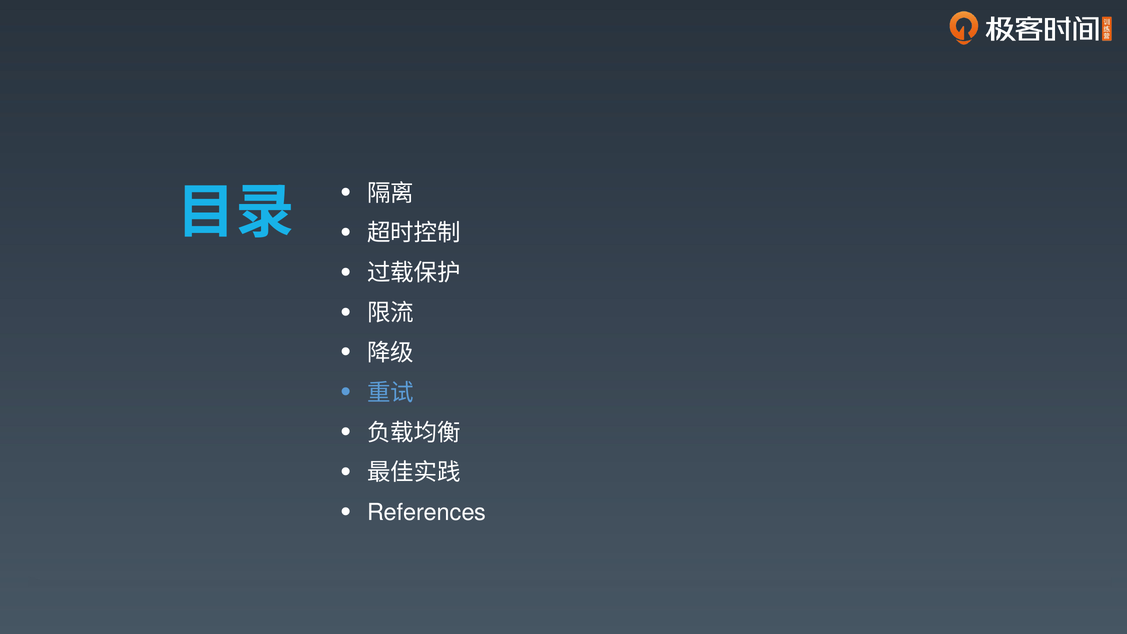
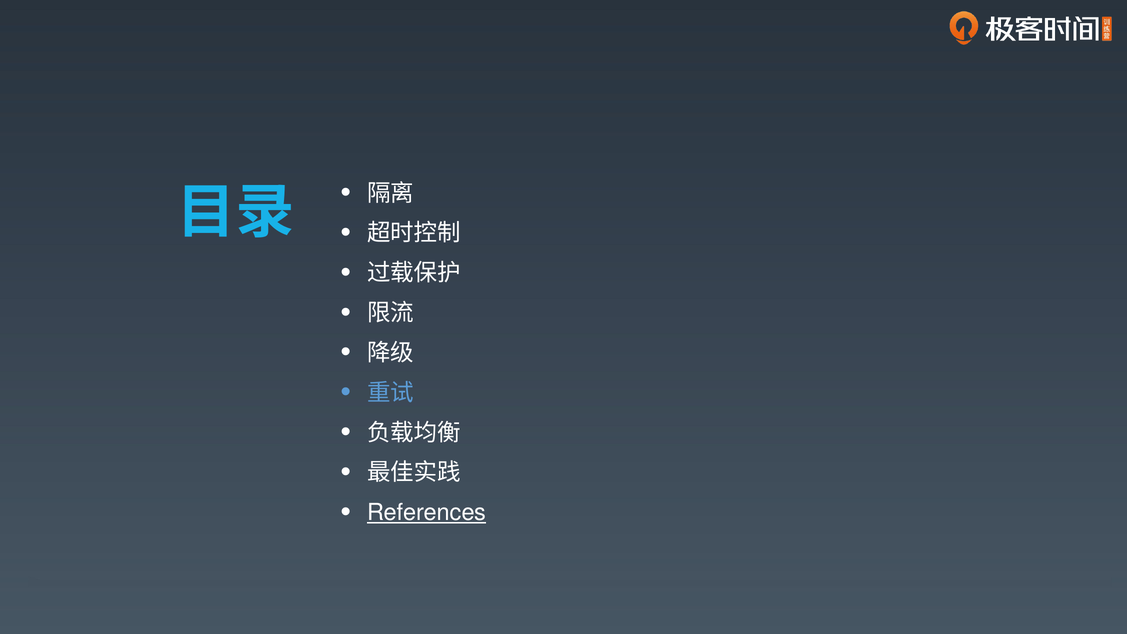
References underline: none -> present (427, 513)
